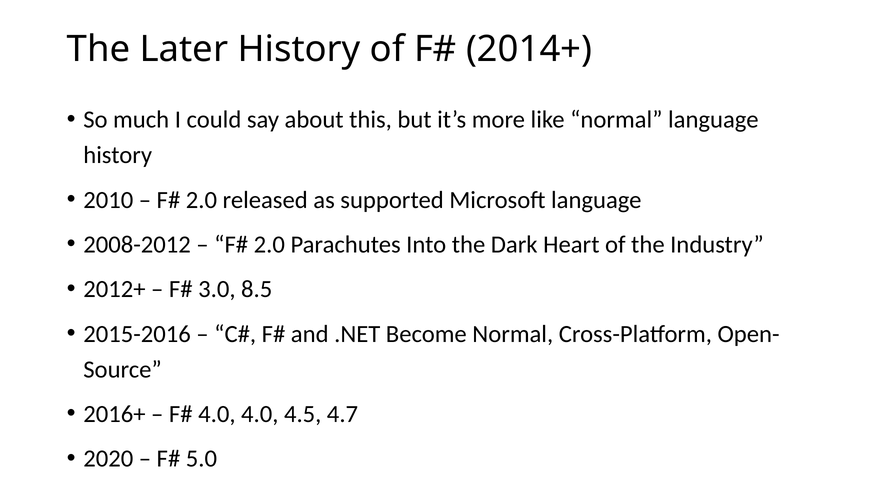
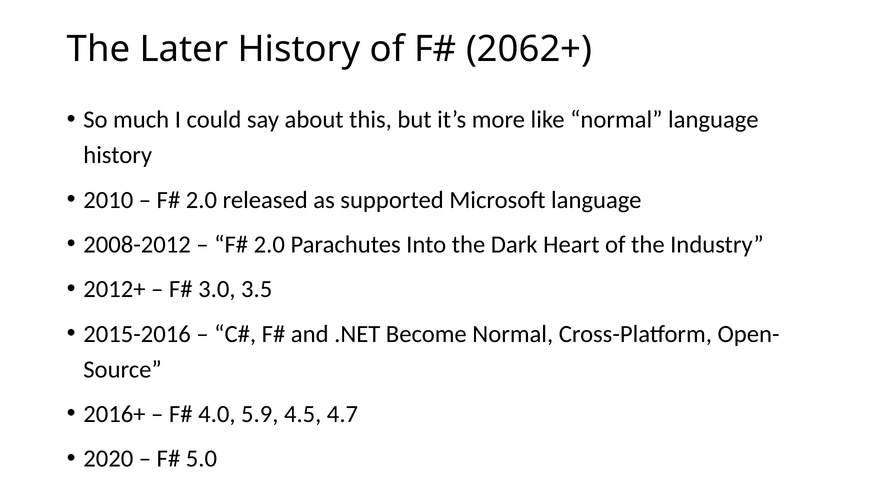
2014+: 2014+ -> 2062+ (529, 49)
8.5: 8.5 -> 3.5 (257, 289)
4.0 4.0: 4.0 -> 5.9 (260, 414)
